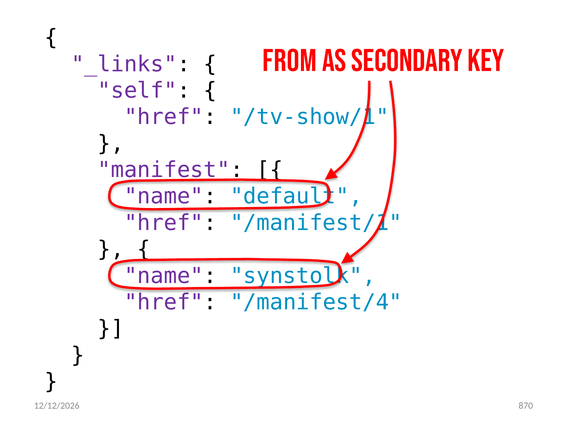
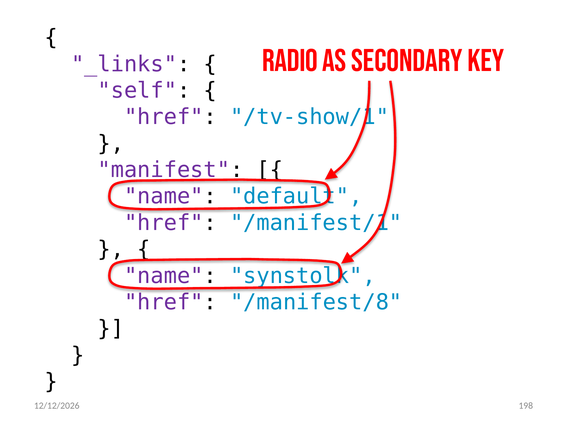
FROM: FROM -> RADIO (290, 61)
/manifest/4: /manifest/4 -> /manifest/8 (316, 302)
870: 870 -> 198 (526, 406)
